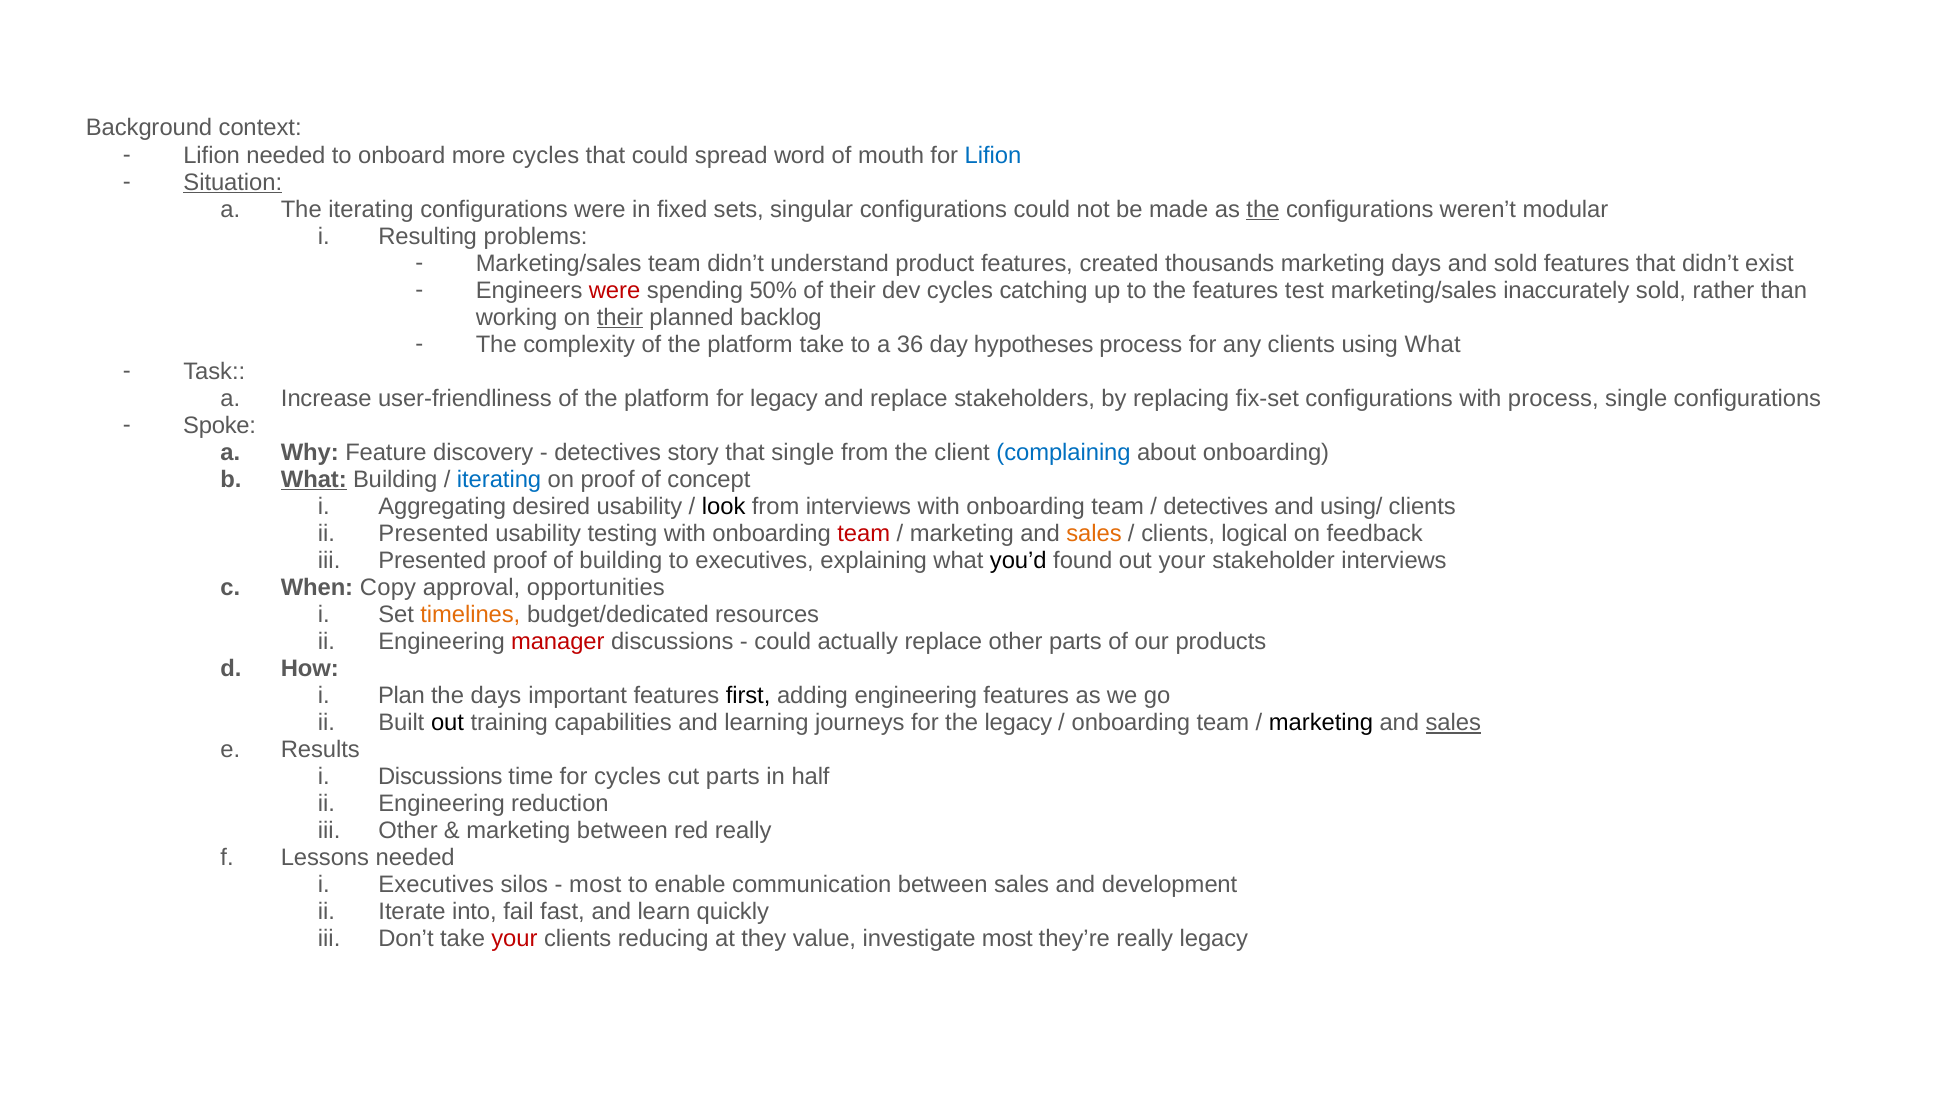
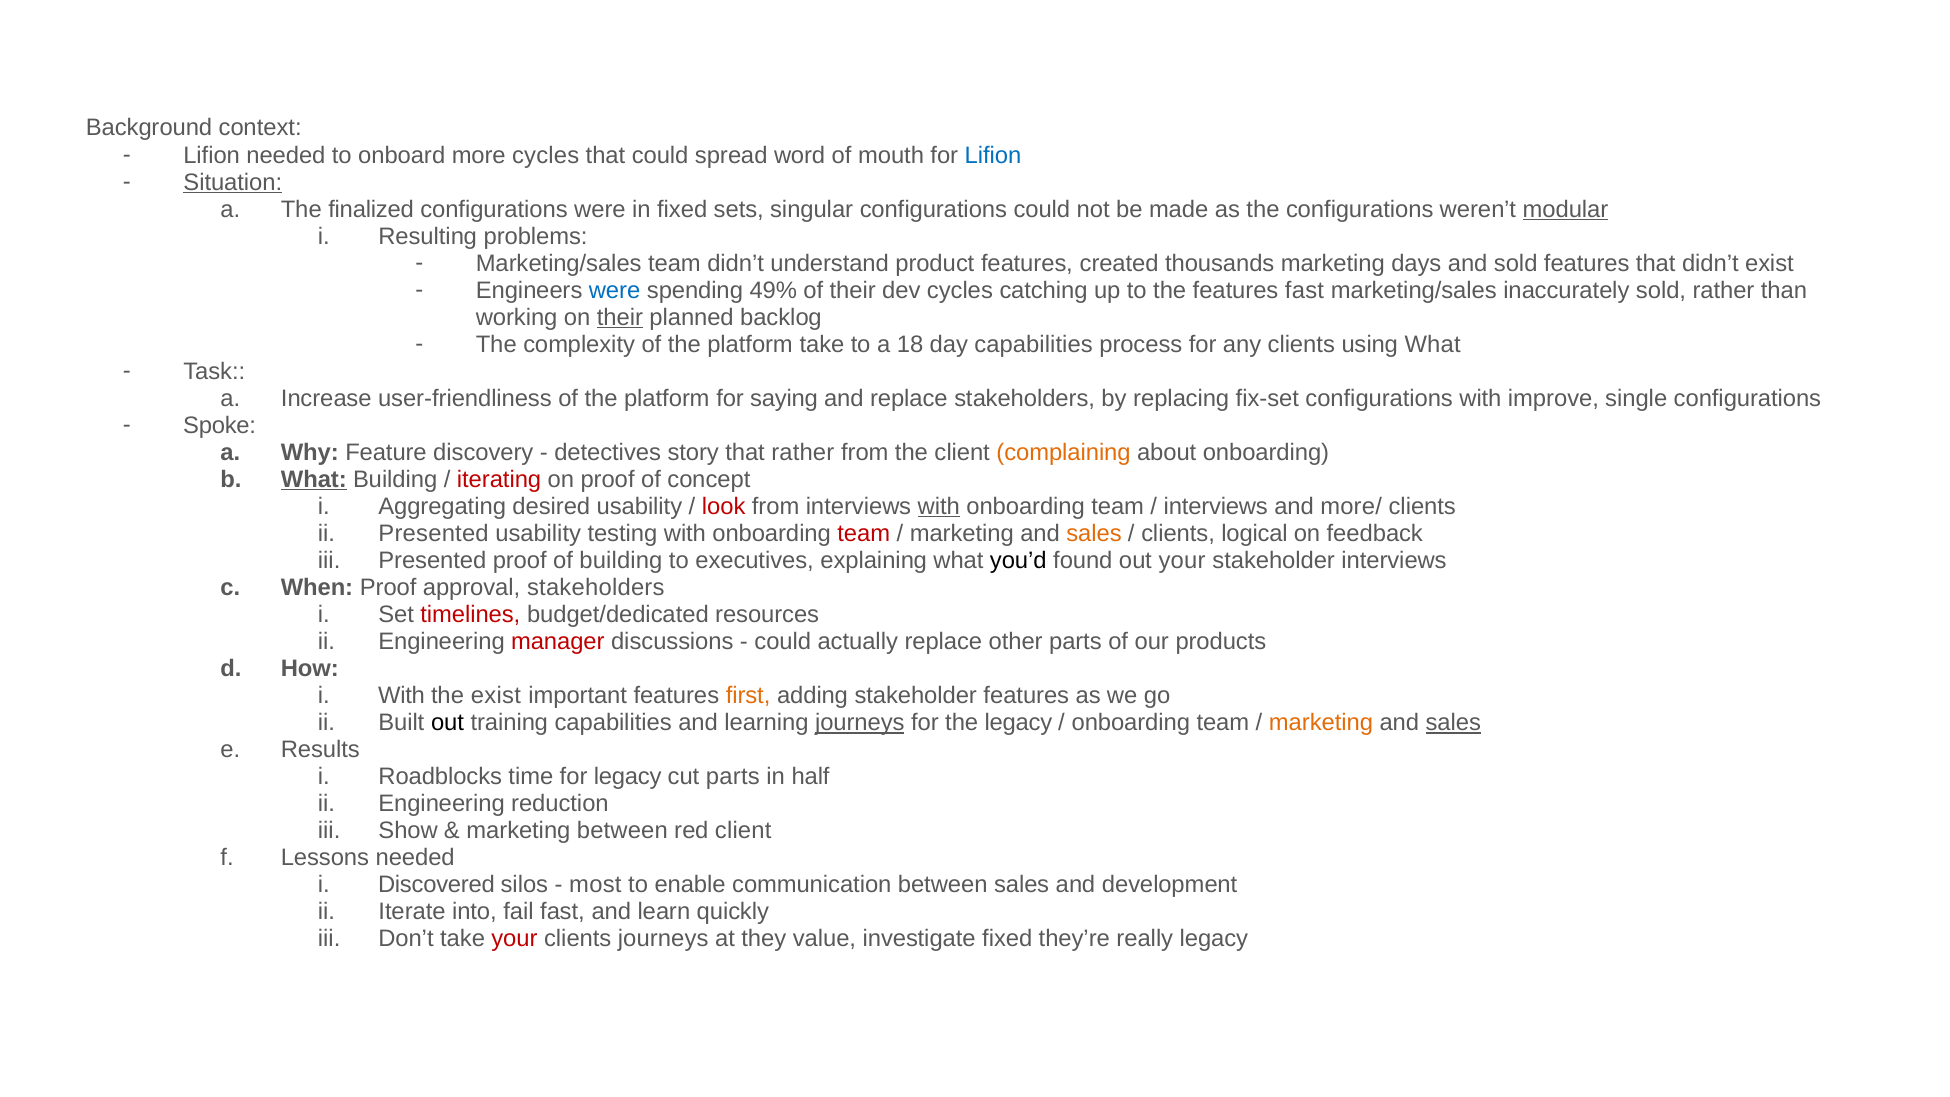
The iterating: iterating -> finalized (371, 209)
the underline: present -> none (1263, 209)
modular underline: none -> present (1565, 209)
were colour: red -> blue (615, 290)
50%: 50% -> 49% (773, 290)
features test: test -> fast (1304, 290)
36: 36 -> 18 (910, 344)
day hypotheses: hypotheses -> capabilities (1034, 344)
for legacy: legacy -> saying (784, 398)
with process: process -> improve (1553, 398)
that single: single -> rather (803, 452)
complaining colour: blue -> orange (1064, 452)
iterating colour: blue -> red (499, 479)
look colour: black -> red (724, 506)
with underline: none -> present (939, 506)
detectives: detectives -> interviews (1216, 506)
using/: using/ -> more/ (1351, 506)
When Copy: Copy -> Proof (388, 588)
approval opportunities: opportunities -> stakeholders (596, 588)
timelines colour: orange -> red (470, 615)
Plan: Plan -> With (402, 696)
the days: days -> exist (496, 696)
first colour: black -> orange (748, 696)
adding engineering: engineering -> stakeholder (916, 696)
journeys underline: none -> present (860, 723)
marketing colour: black -> orange (1321, 723)
Discussions: Discussions -> Roadblocks (440, 777)
for cycles: cycles -> legacy (628, 777)
Other: Other -> Show (408, 831)
red really: really -> client (743, 831)
Executives: Executives -> Discovered (436, 885)
clients reducing: reducing -> journeys (663, 939)
investigate most: most -> fixed (1007, 939)
